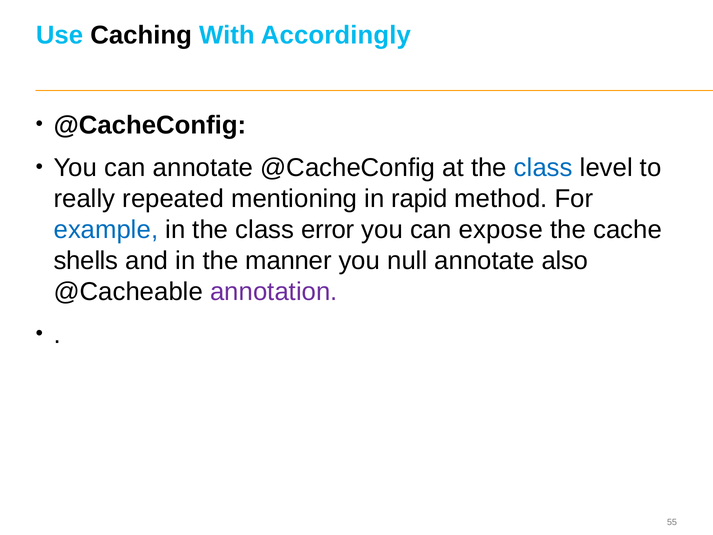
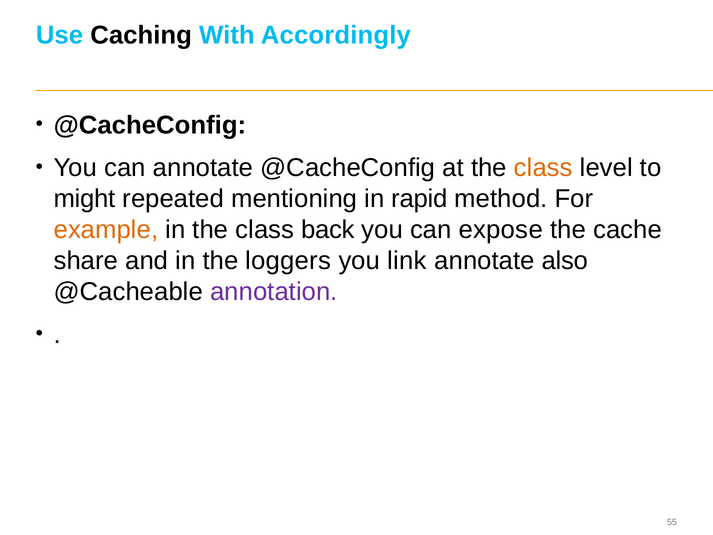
class colour: blue -> orange (543, 168)
really: really -> might (85, 199)
example colour: blue -> orange (106, 230)
error: error -> back (328, 230)
shells: shells -> share (86, 261)
manner: manner -> loggers (288, 261)
null: null -> link (407, 261)
